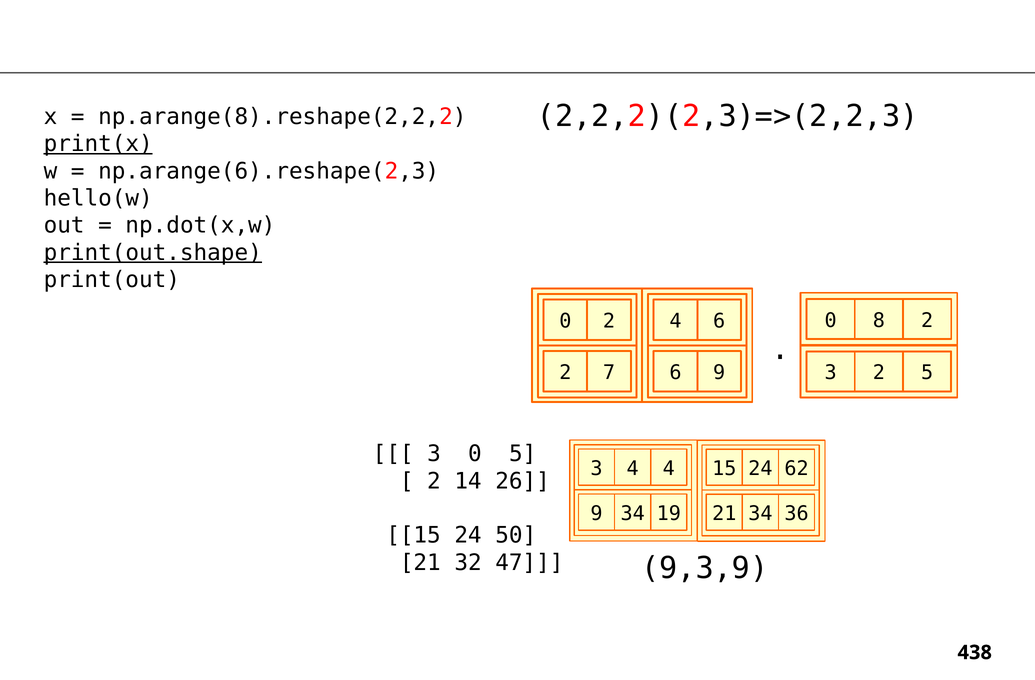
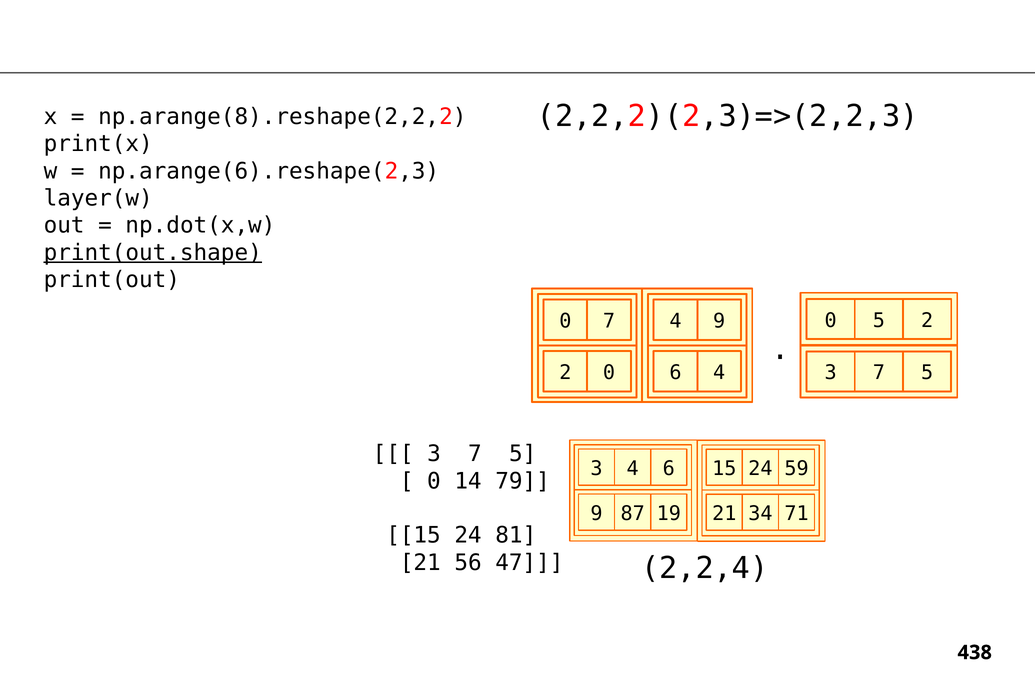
print(x underline: present -> none (98, 144)
hello(w: hello(w -> layer(w (98, 198)
0 8: 8 -> 5 (879, 320)
0 2: 2 -> 7 (609, 321)
4 6: 6 -> 9 (719, 321)
2 7: 7 -> 0 (609, 373)
6 9: 9 -> 4 (719, 373)
2: 2 -> 7 (879, 373)
0: 0 -> 7 (475, 454)
4 4: 4 -> 6 (669, 468)
62: 62 -> 59 (797, 469)
2: 2 -> 0 (434, 481)
26: 26 -> 79 (523, 481)
9 34: 34 -> 87 (633, 513)
36: 36 -> 71 (797, 514)
50: 50 -> 81 (516, 535)
32: 32 -> 56 (468, 563)
9,3,9: 9,3,9 -> 2,2,4 (705, 568)
